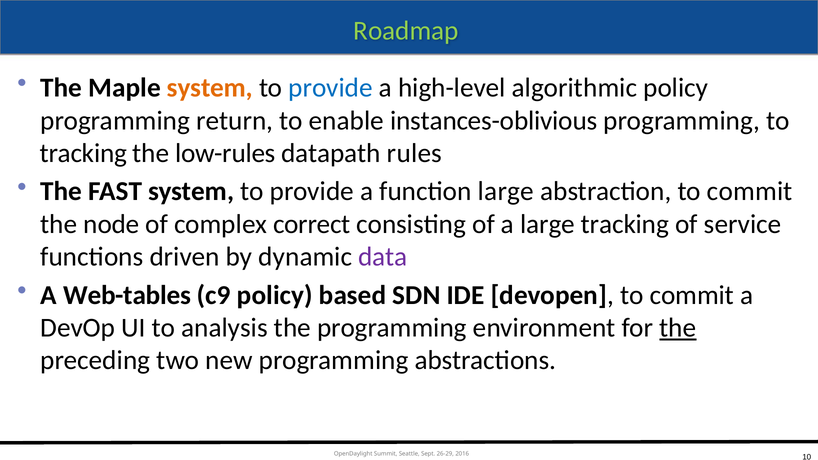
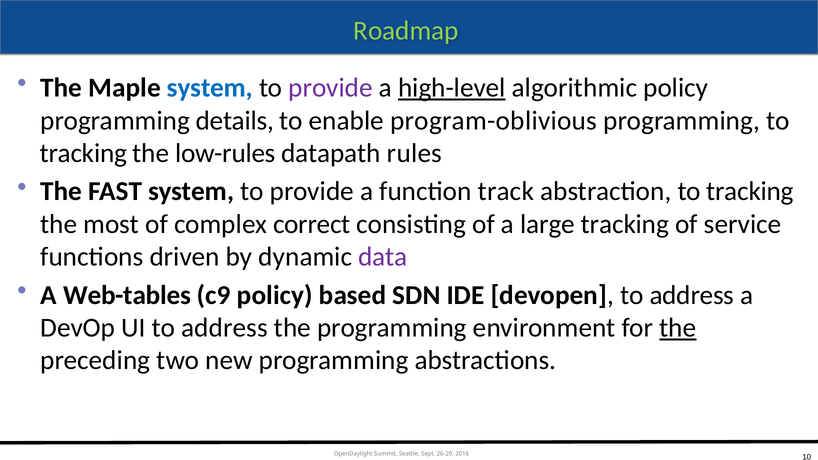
system colour: orange -> blue (210, 88)
provide colour: blue -> purple (331, 88)
high-level underline: none -> present (452, 88)
return: return -> details (235, 121)
instances-oblivious: instances-oblivious -> program-oblivious (494, 121)
function large: large -> track (506, 191)
abstraction to commit: commit -> tracking (750, 191)
node: node -> most (111, 224)
devopen to commit: commit -> address (692, 295)
UI to analysis: analysis -> address (225, 328)
